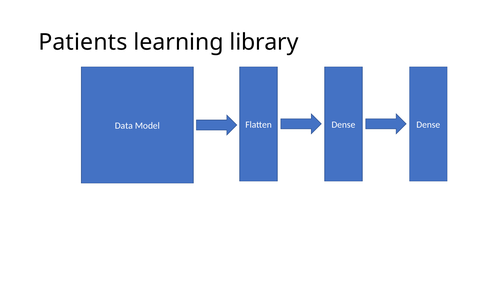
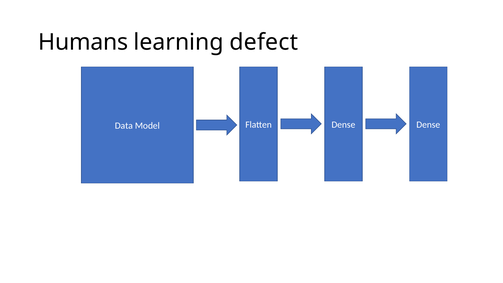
Patients: Patients -> Humans (83, 42)
library: library -> defect (264, 42)
